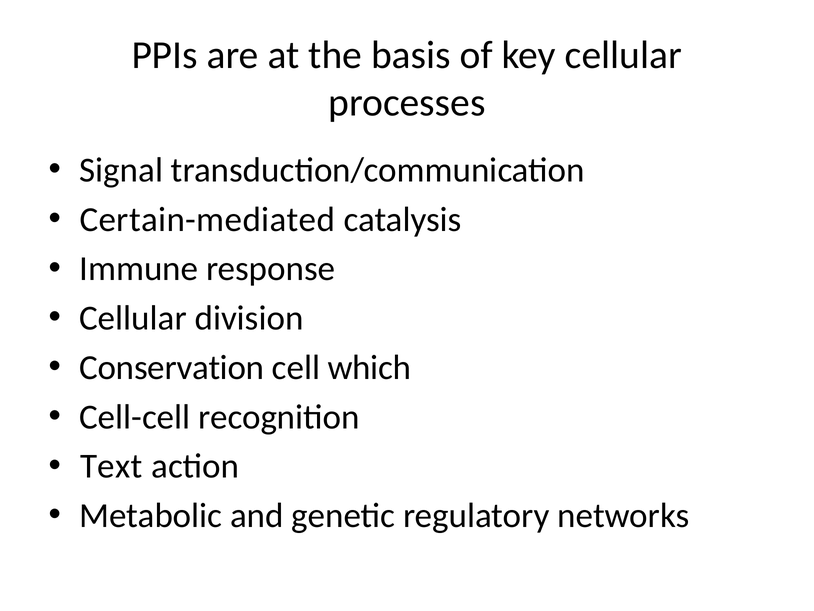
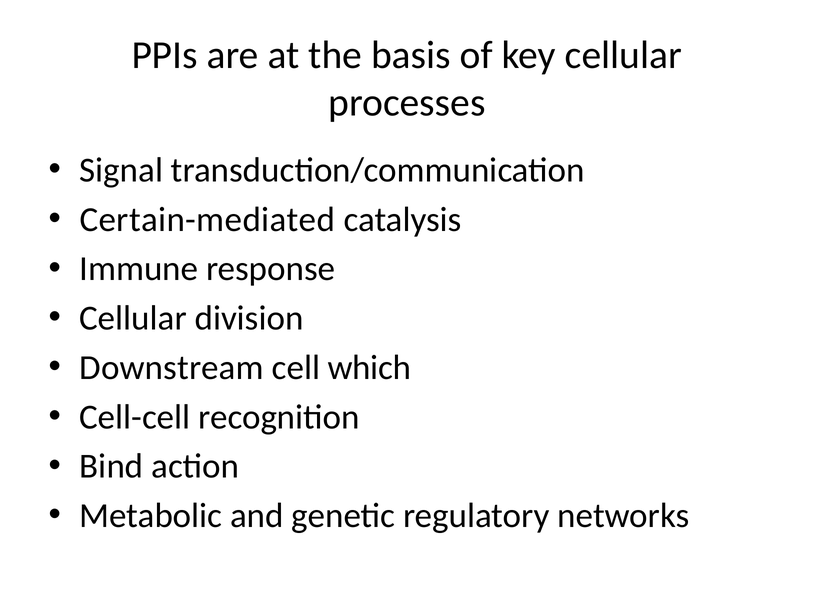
Conservation: Conservation -> Downstream (172, 367)
Text: Text -> Bind (111, 466)
